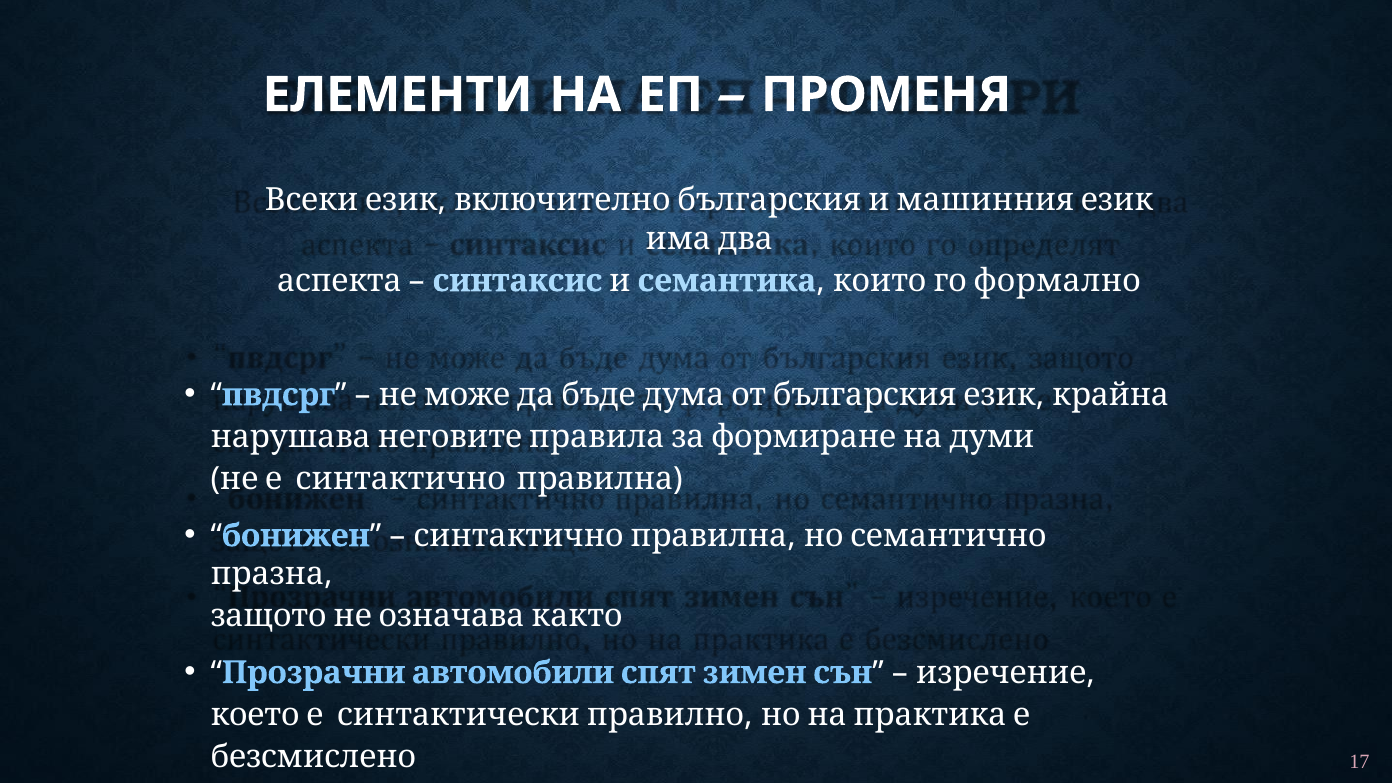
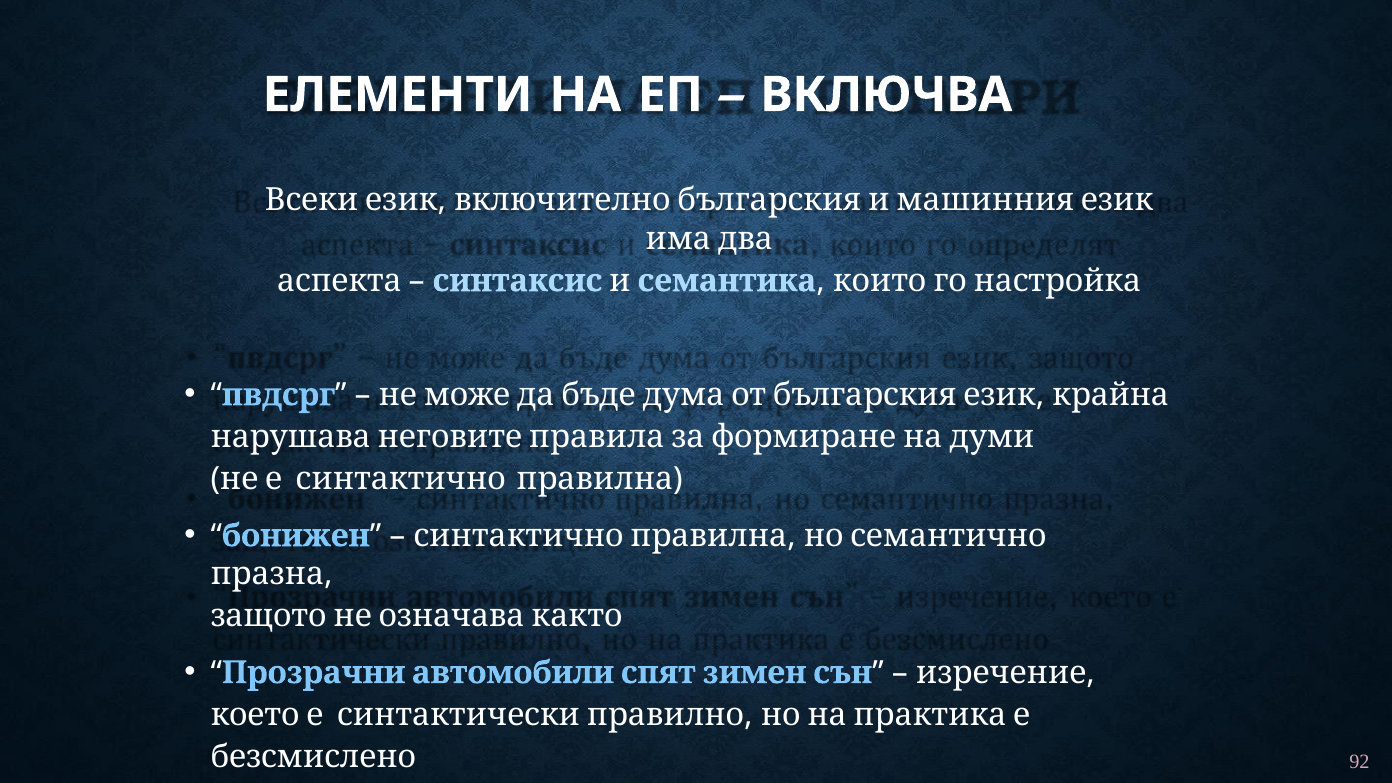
ПРОМЕНЯ: ПРОМЕНЯ -> ВКЛЮЧВА (886, 95)
формално: формално -> настройка (1057, 281)
17: 17 -> 92 (1359, 762)
